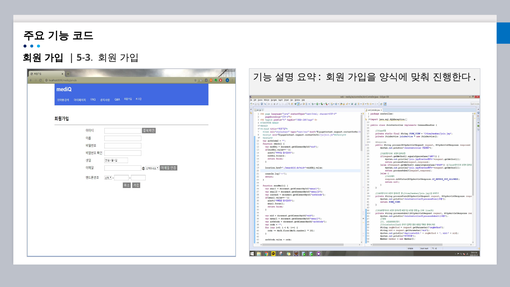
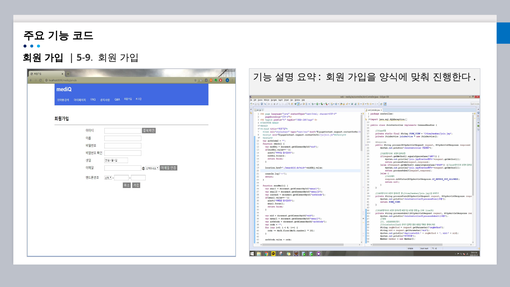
5-3: 5-3 -> 5-9 (84, 58)
